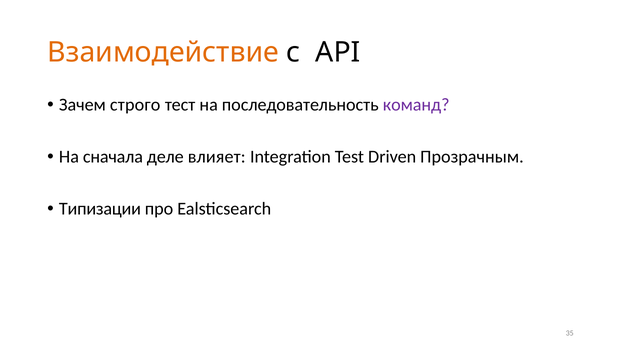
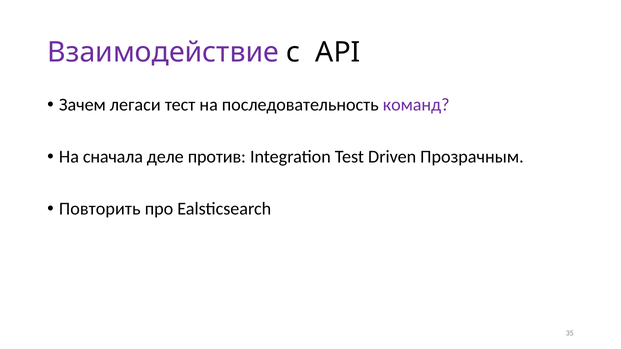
Взаимодействие colour: orange -> purple (163, 52)
строго: строго -> легаси (135, 105)
влияет: влияет -> против (217, 157)
Типизации: Типизации -> Повторить (100, 209)
